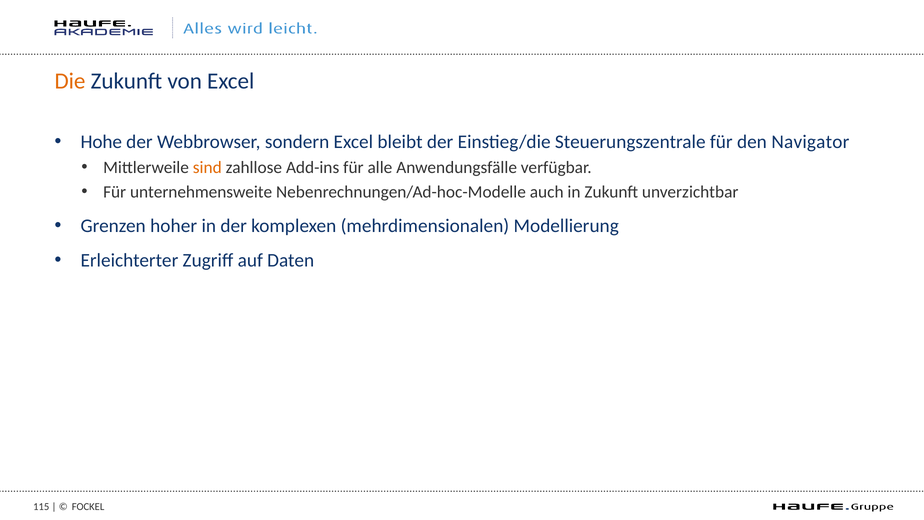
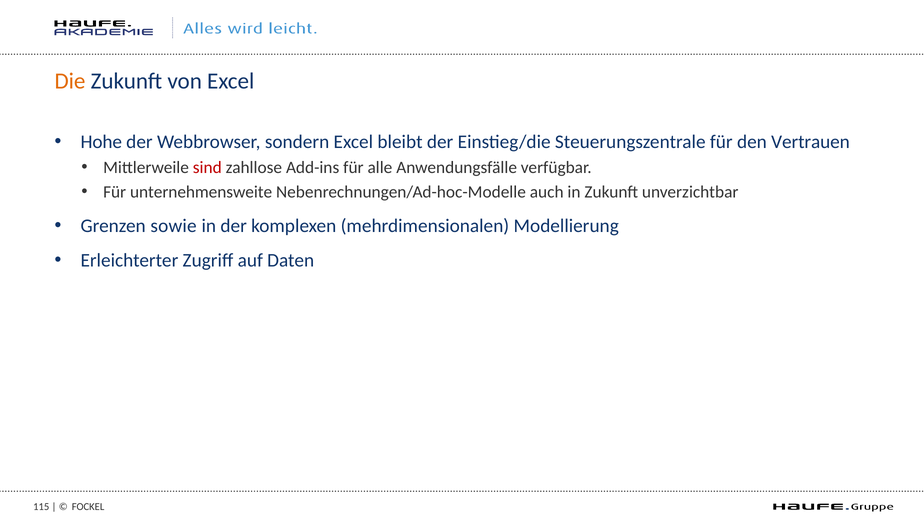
Navigator: Navigator -> Vertrauen (811, 142)
sind colour: orange -> red (207, 167)
hoher: hoher -> sowie (174, 226)
